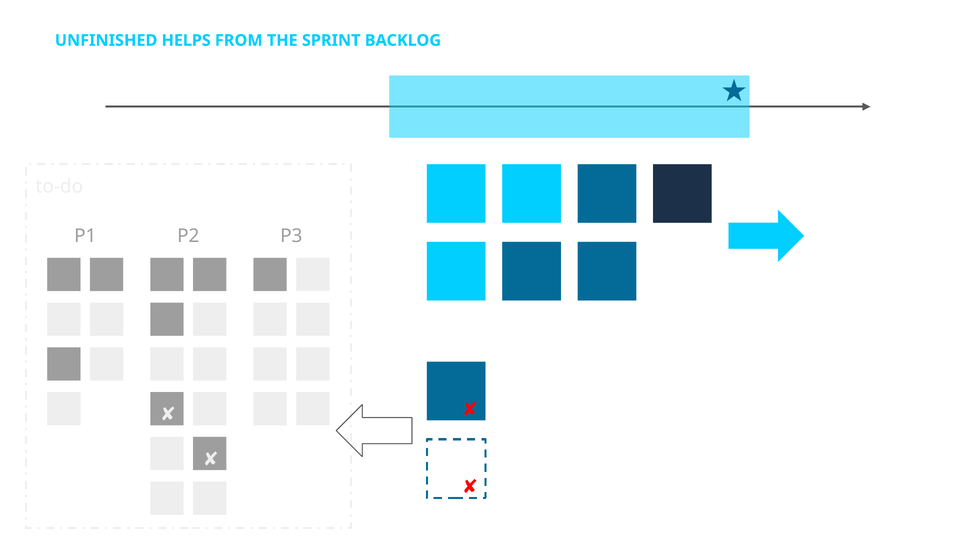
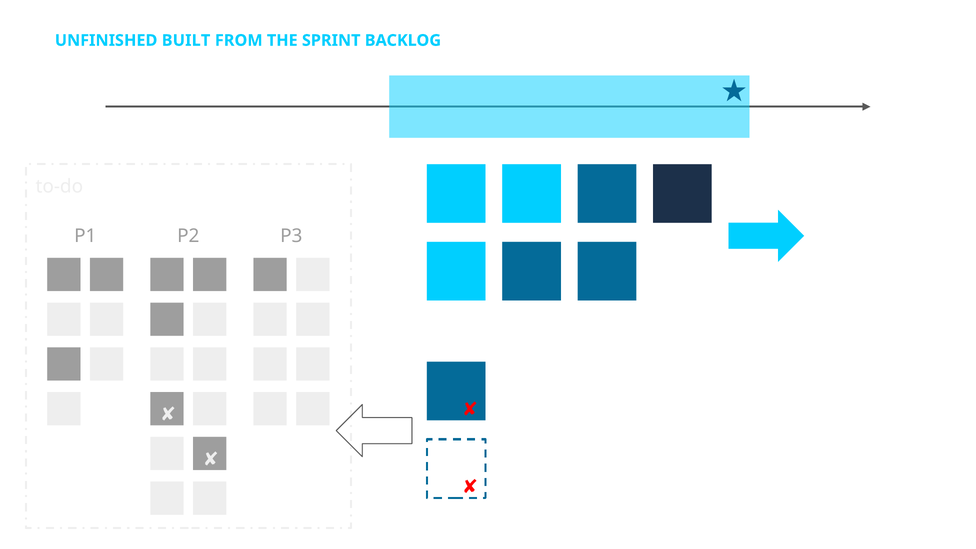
HELPS: HELPS -> BUILT (186, 40)
